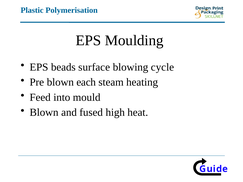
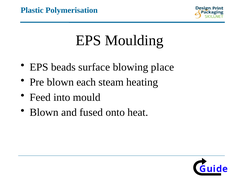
cycle: cycle -> place (163, 67)
high: high -> onto (115, 113)
